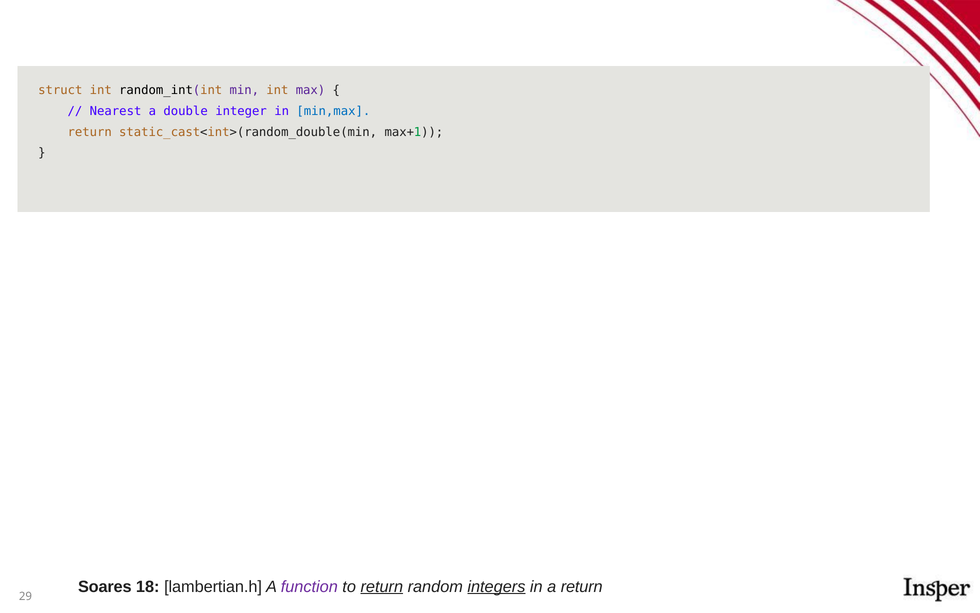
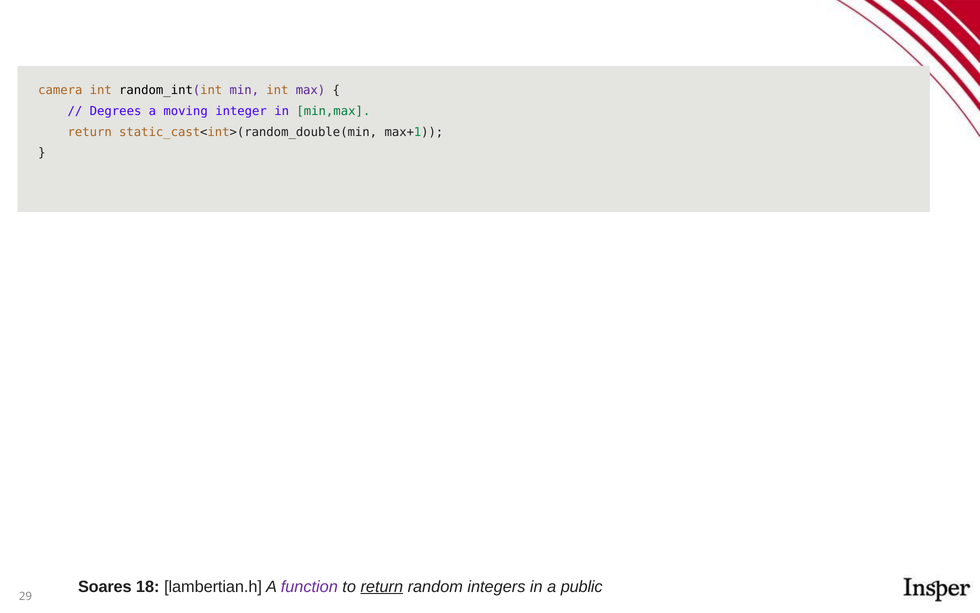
struct: struct -> camera (60, 90)
Nearest: Nearest -> Degrees (116, 111)
double: double -> moving (186, 111)
min,max colour: blue -> green (333, 111)
integers underline: present -> none (496, 586)
a return: return -> public (582, 586)
